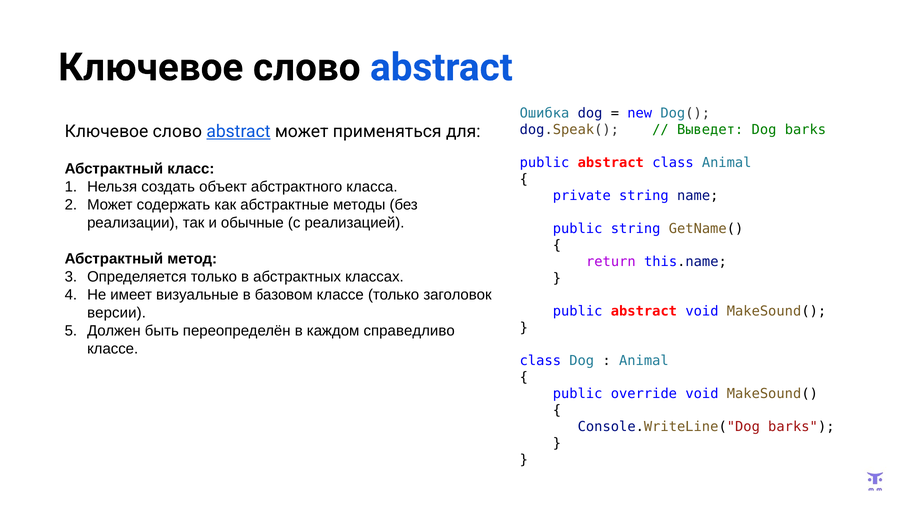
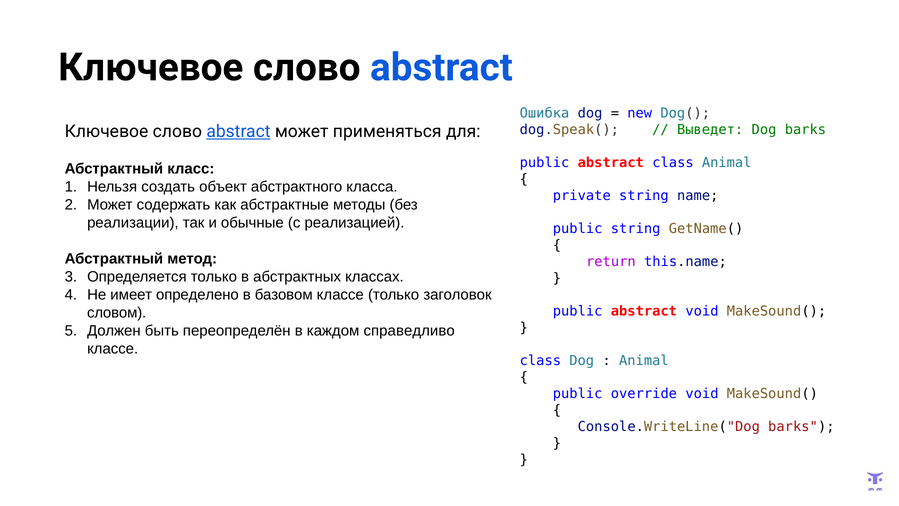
визуальные: визуальные -> определено (197, 295)
версии: версии -> словом (117, 313)
